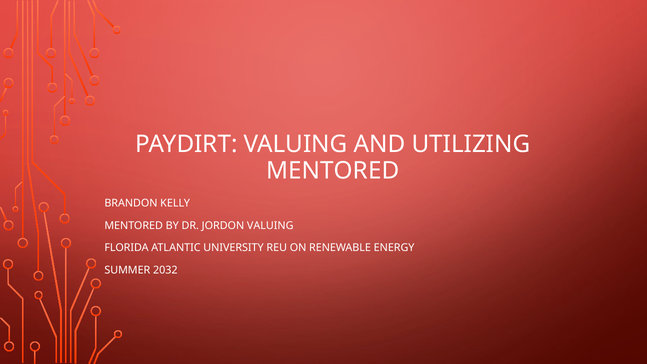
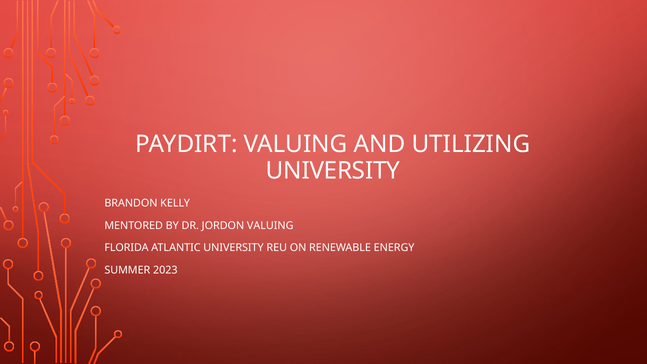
MENTORED: MENTORED -> UNIVERSITY (333, 171)
2032: 2032 -> 2023 (165, 270)
